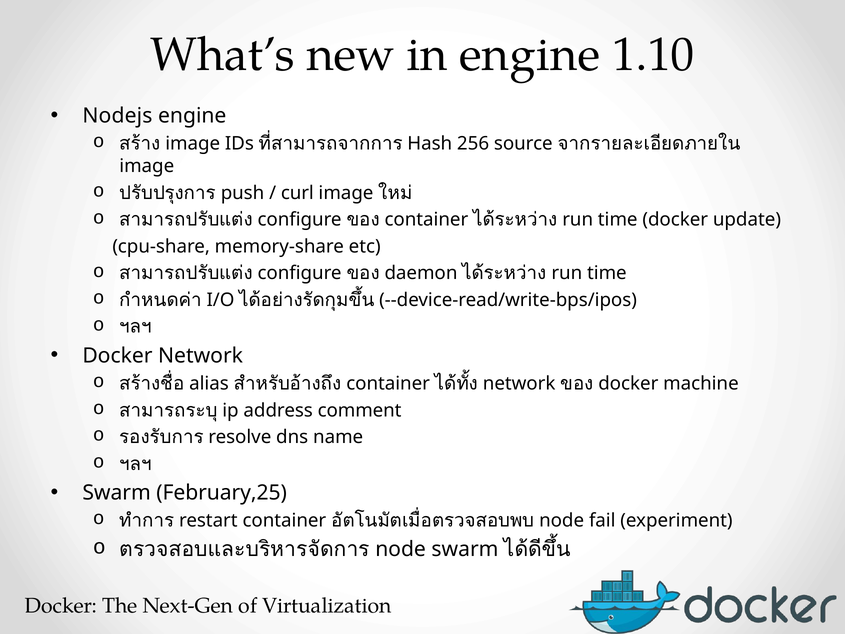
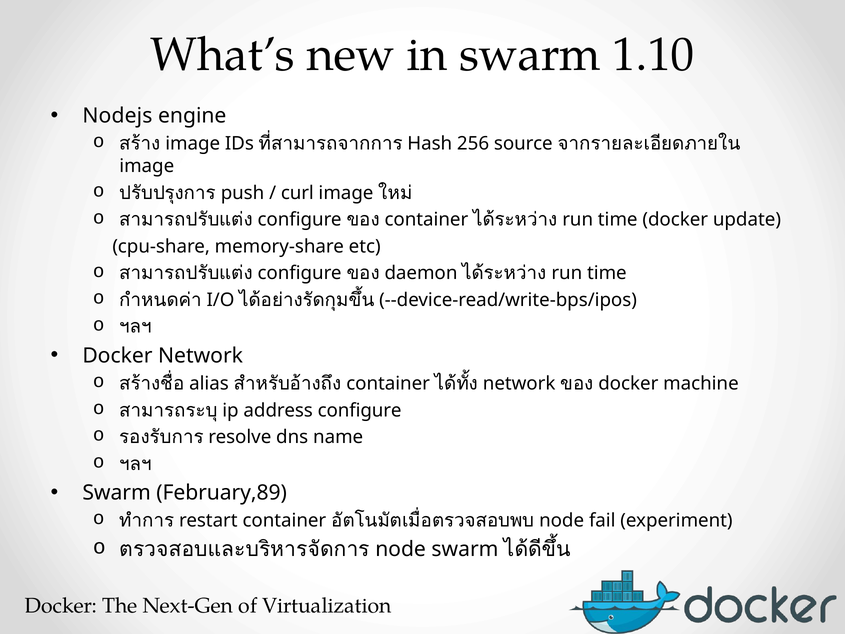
in engine: engine -> swarm (530, 55)
address comment: comment -> configure (360, 410)
February,25: February,25 -> February,89 (222, 492)
